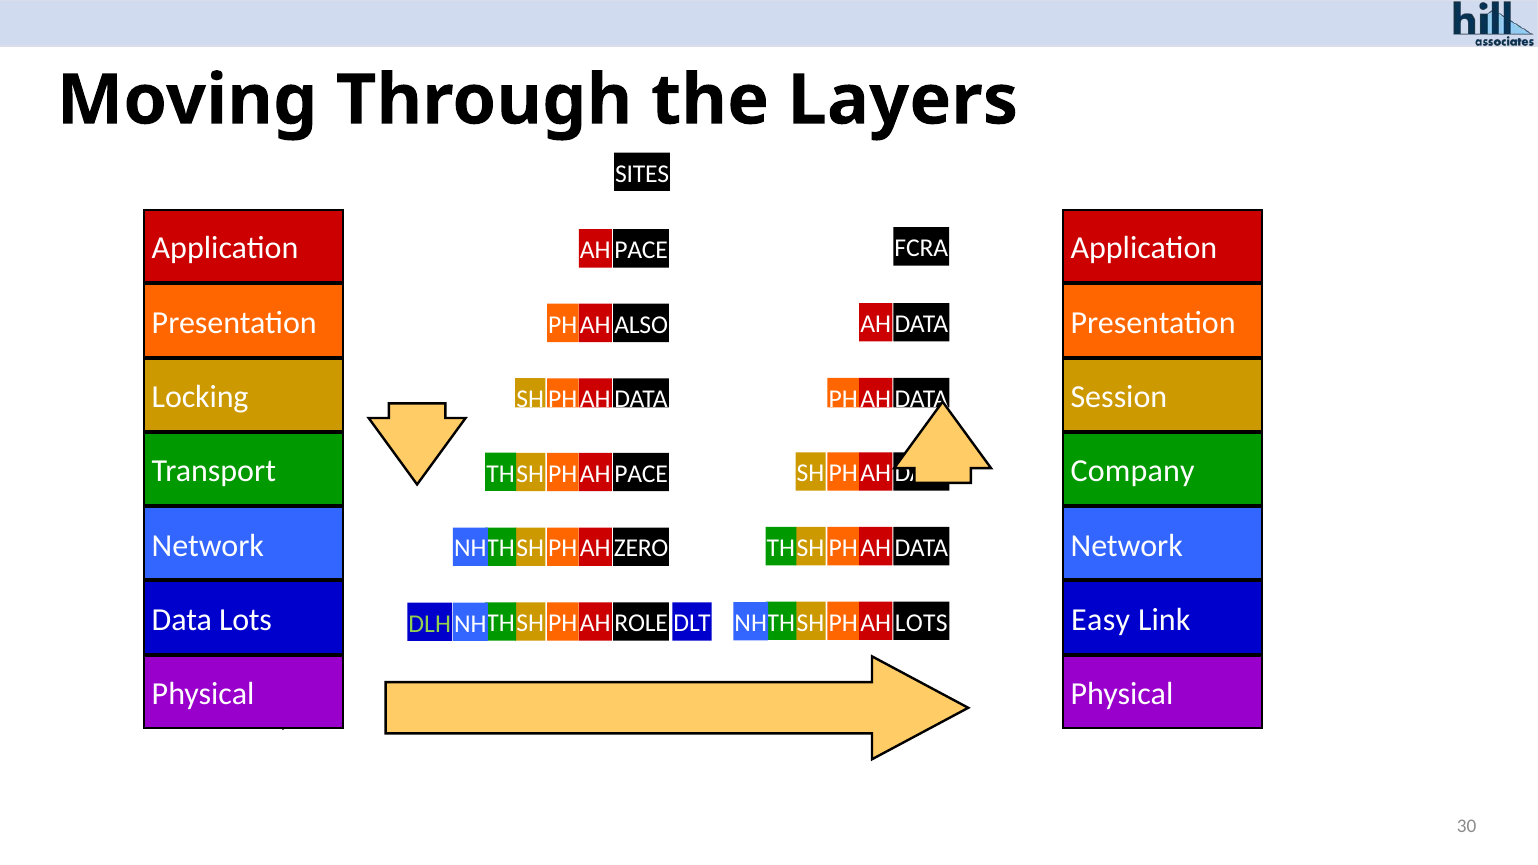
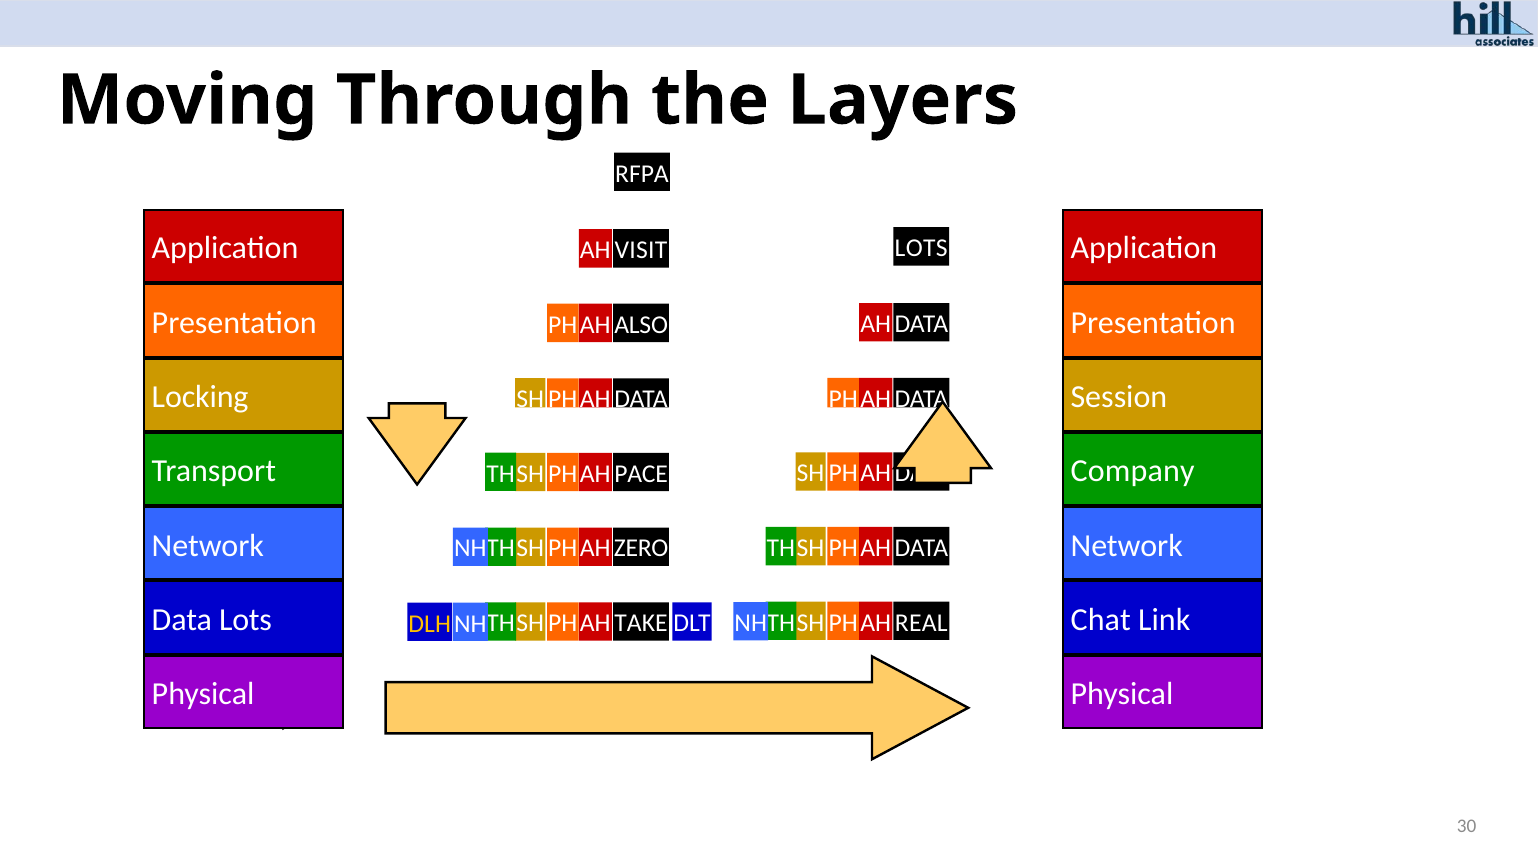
SITES: SITES -> RFPA (642, 174)
FCRA: FCRA -> LOTS (921, 248)
PACE: PACE -> VISIT (641, 250)
Easy: Easy -> Chat (1101, 620)
LOTS: LOTS -> REAL (921, 623)
ROLE: ROLE -> TAKE (641, 623)
DLH colour: light green -> yellow (430, 624)
